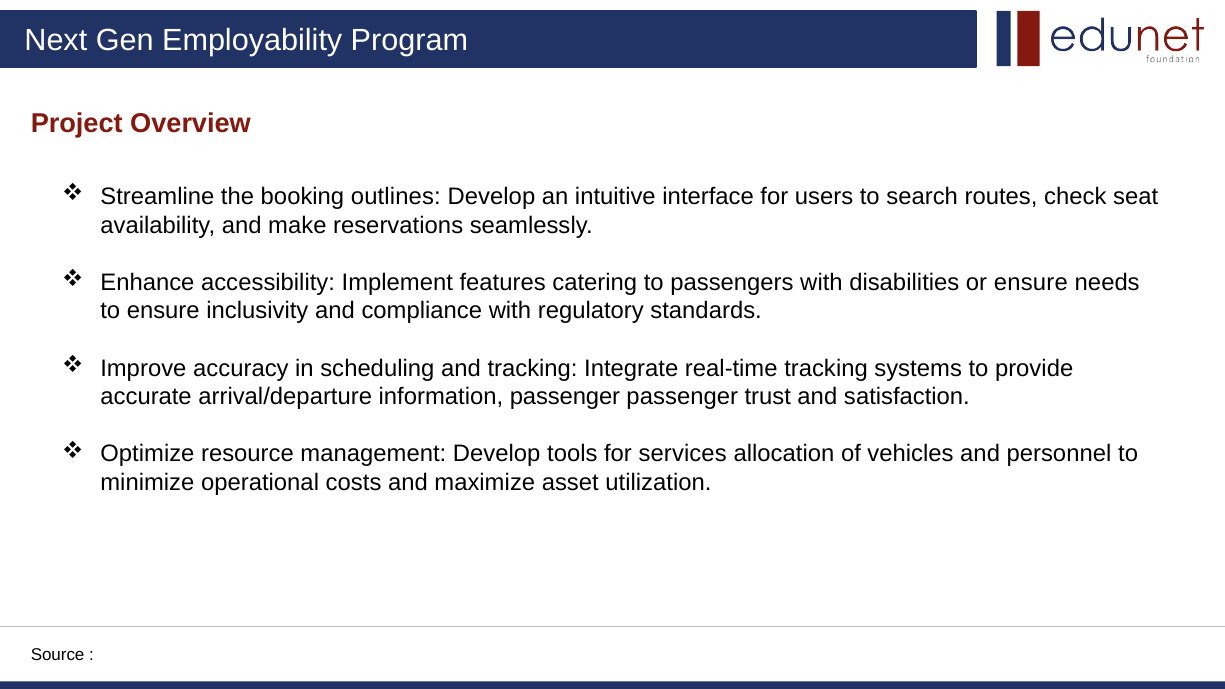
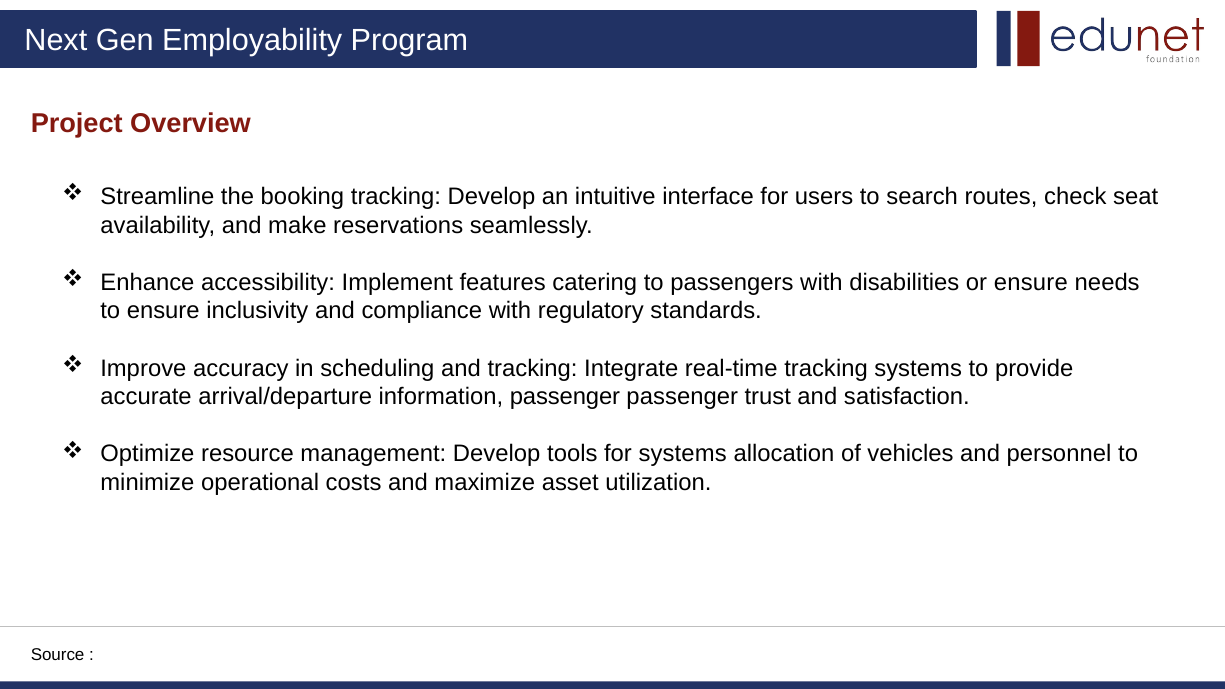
booking outlines: outlines -> tracking (396, 197)
for services: services -> systems (683, 454)
